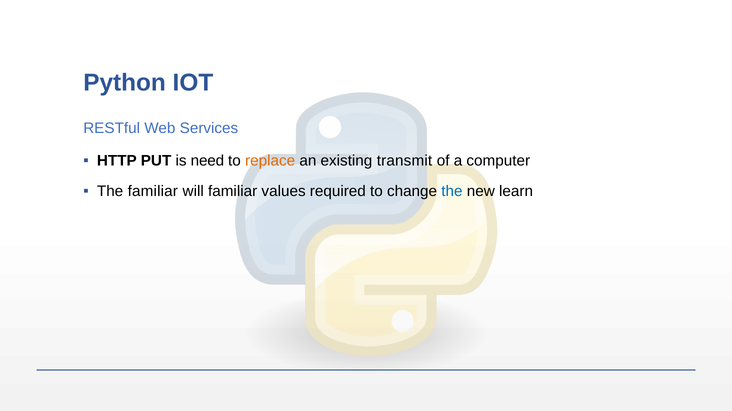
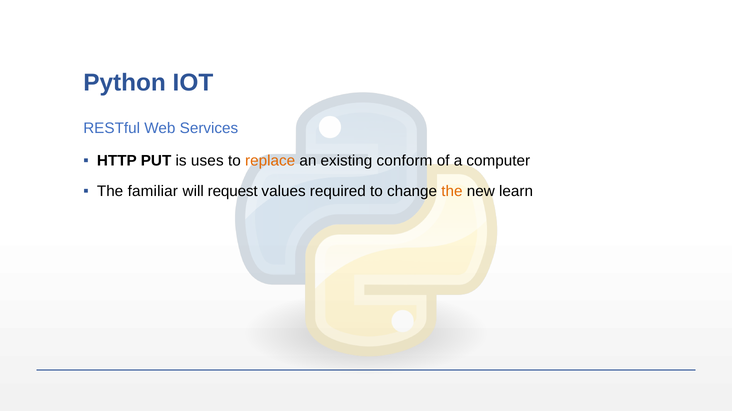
need: need -> uses (207, 161)
transmit: transmit -> conform (405, 161)
will familiar: familiar -> request (233, 191)
the colour: blue -> orange (452, 191)
